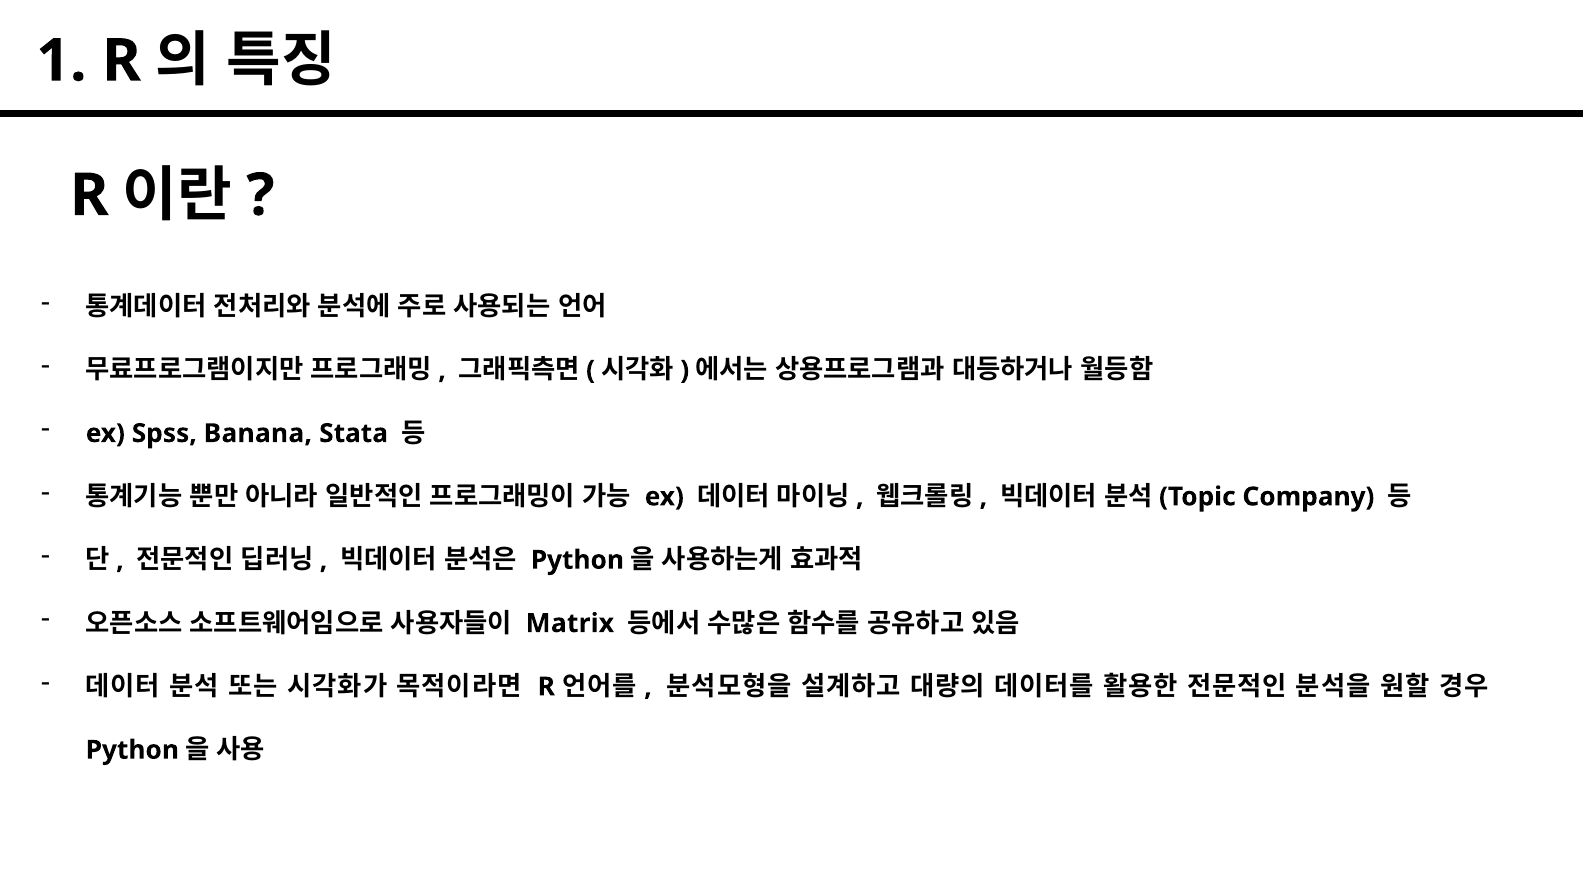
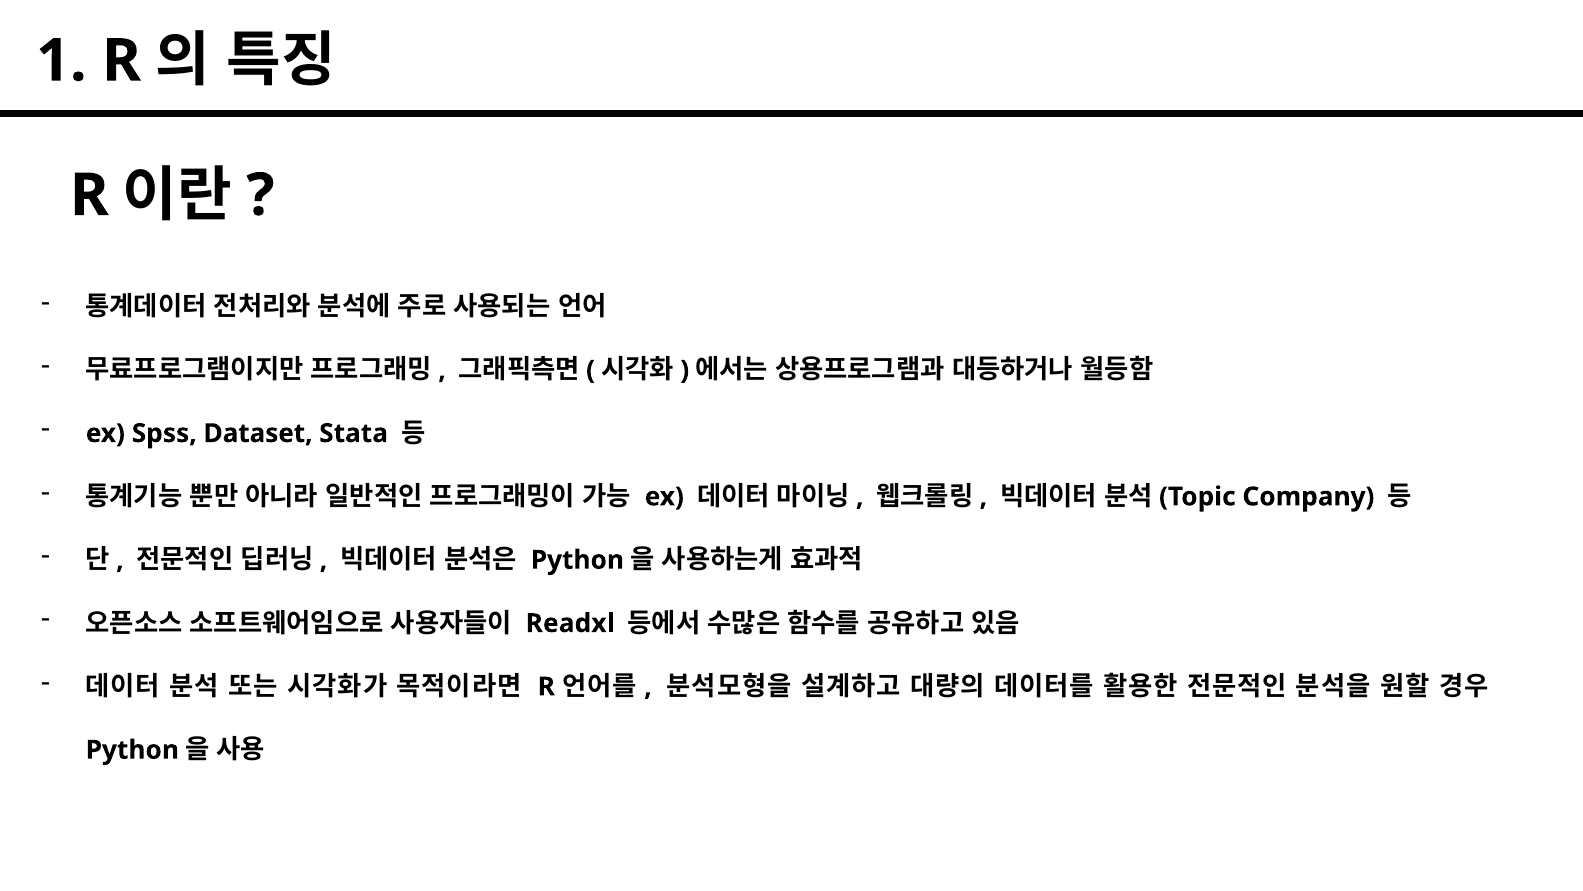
Banana: Banana -> Dataset (258, 433)
Matrix: Matrix -> Readxl (570, 623)
